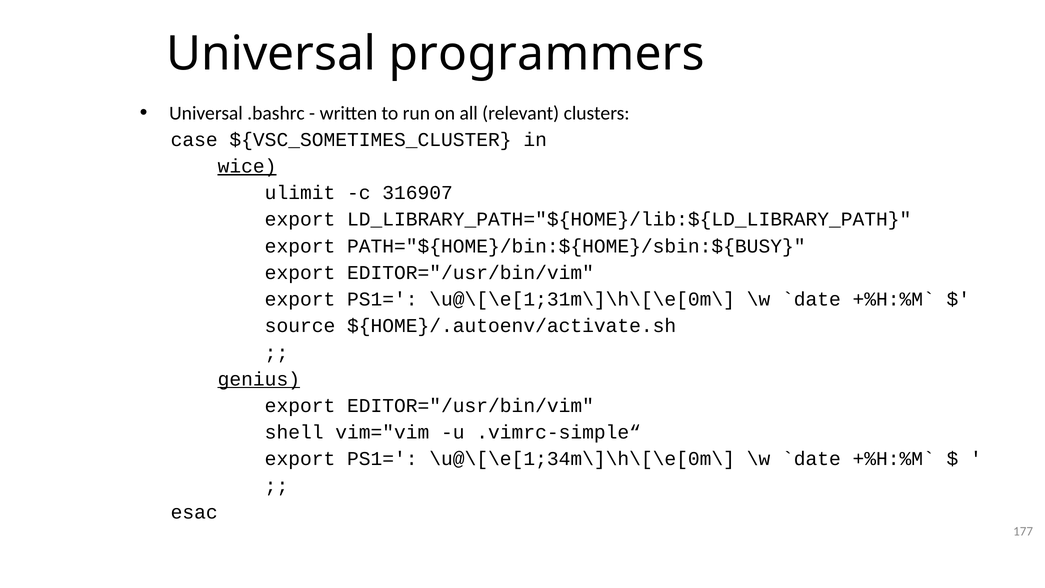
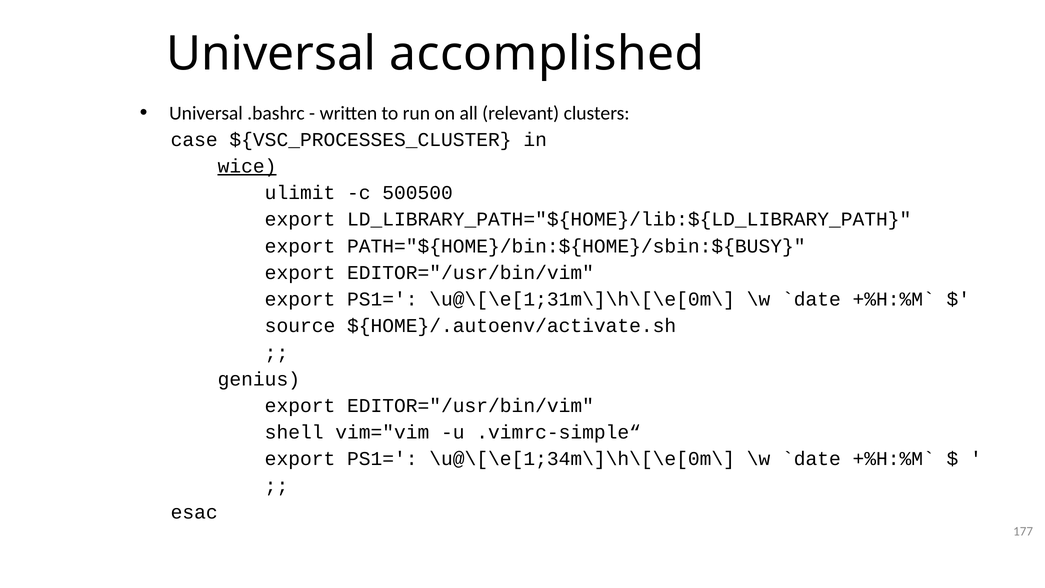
programmers: programmers -> accomplished (547, 54)
${VSC_SOMETIMES_CLUSTER: ${VSC_SOMETIMES_CLUSTER -> ${VSC_PROCESSES_CLUSTER (371, 140)
316907: 316907 -> 500500 (418, 193)
genius underline: present -> none (259, 379)
